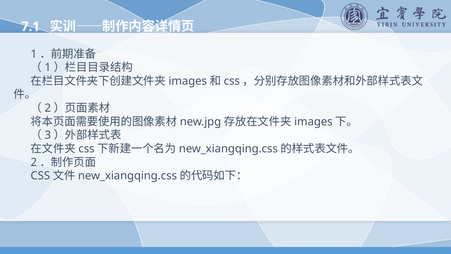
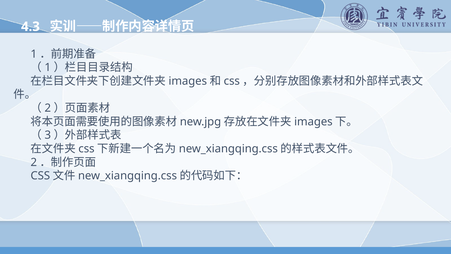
7.1: 7.1 -> 4.3 (30, 27)
